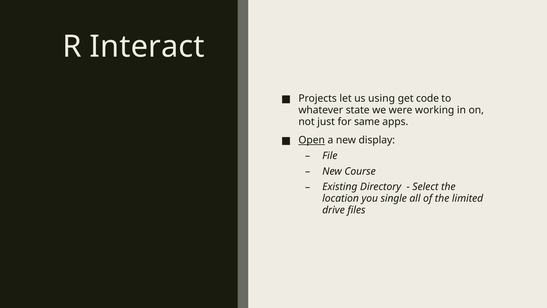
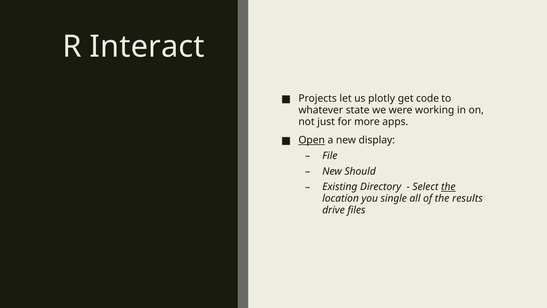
using: using -> plotly (382, 98)
same: same -> more (367, 122)
Course: Course -> Should (360, 171)
the underline: none -> present (448, 187)
limited: limited -> results (467, 198)
